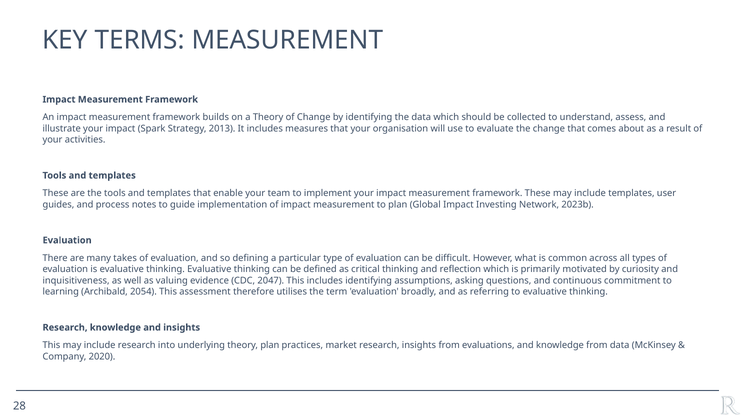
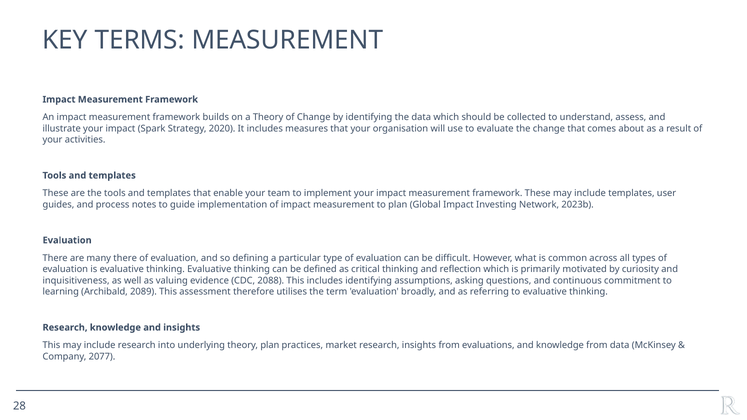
2013: 2013 -> 2020 (222, 129)
many takes: takes -> there (125, 258)
2047: 2047 -> 2088 (271, 281)
2054: 2054 -> 2089 (143, 292)
2020: 2020 -> 2077 (102, 357)
